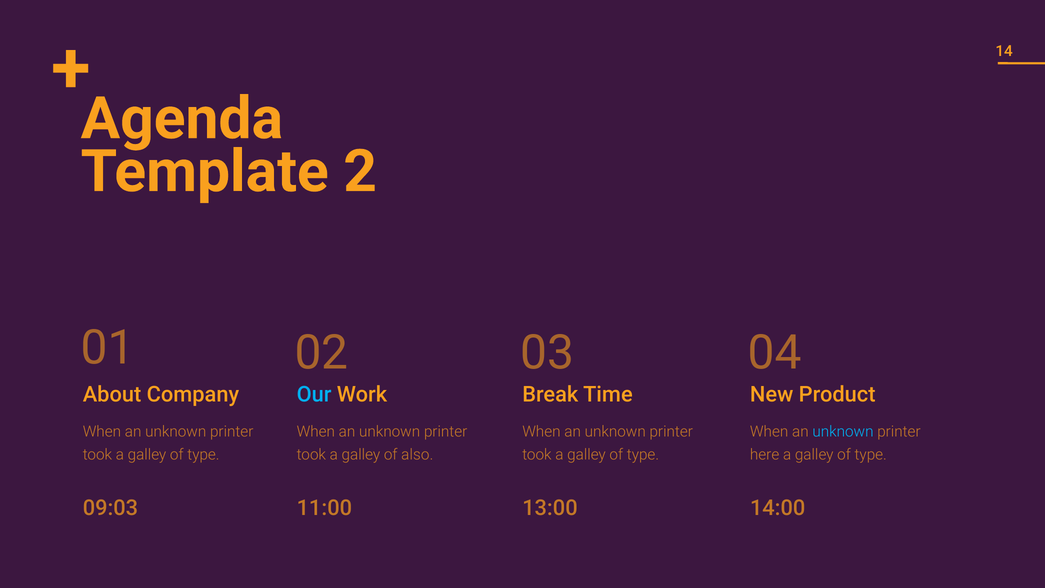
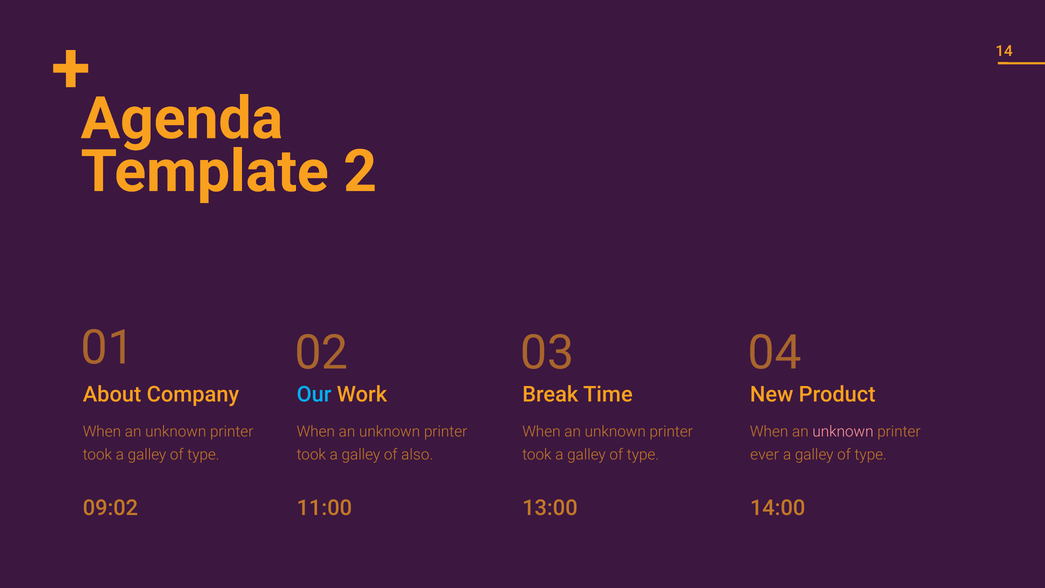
unknown colour: light blue -> pink (843, 432)
here: here -> ever (765, 455)
09:03: 09:03 -> 09:02 (110, 508)
